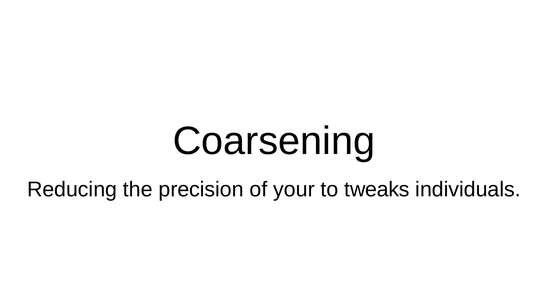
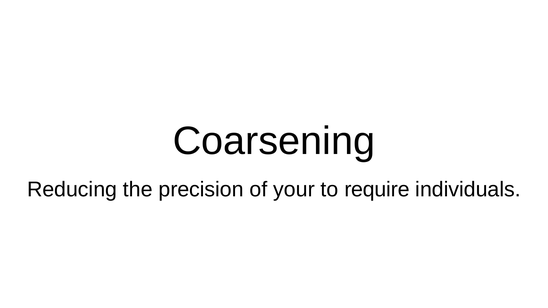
tweaks: tweaks -> require (377, 190)
